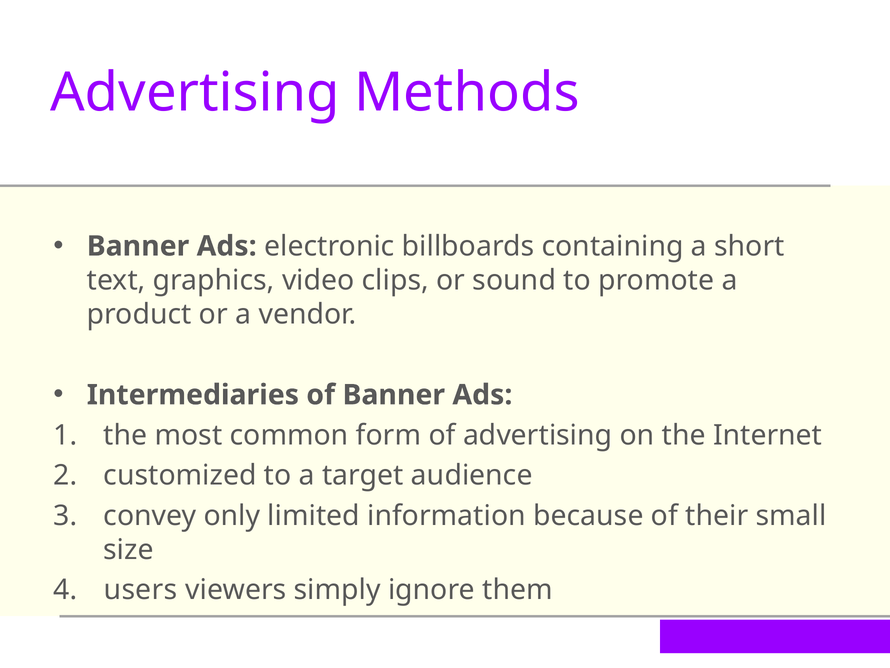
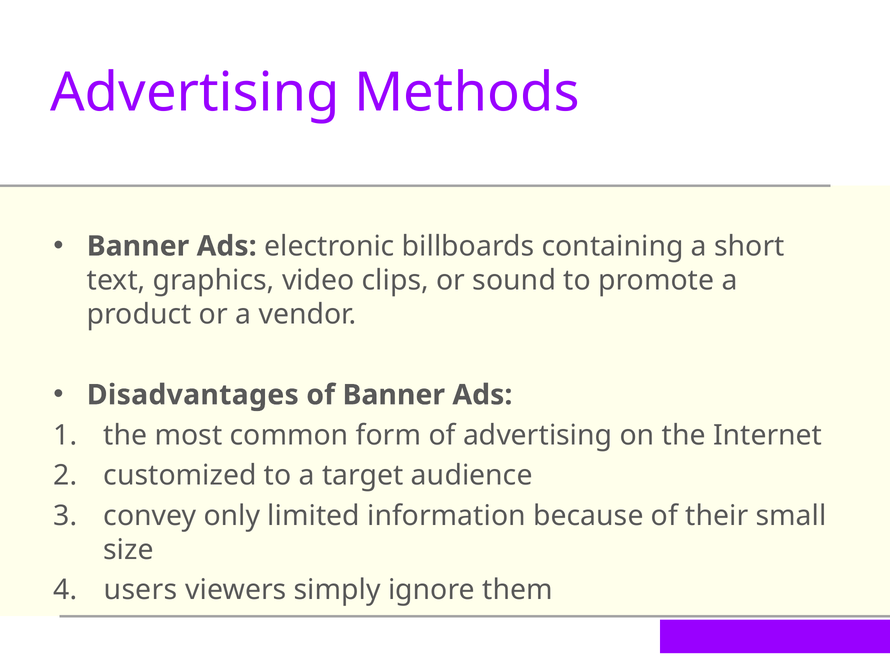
Intermediaries: Intermediaries -> Disadvantages (193, 395)
